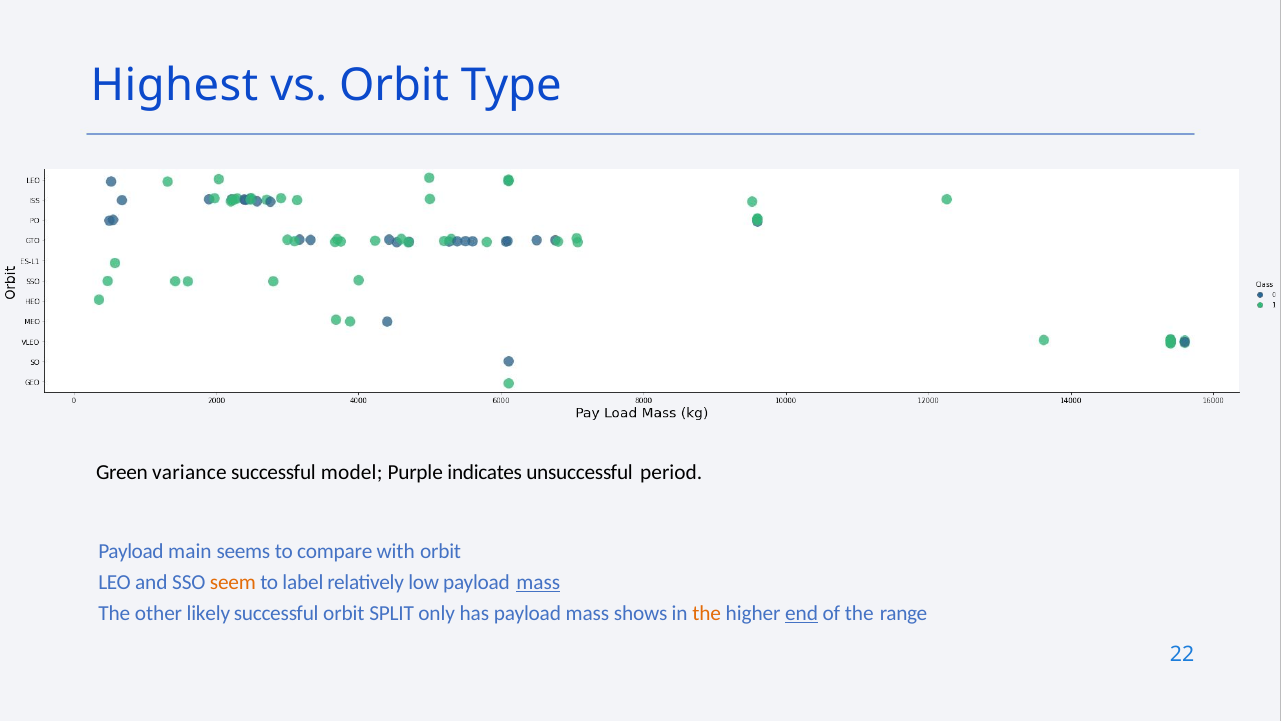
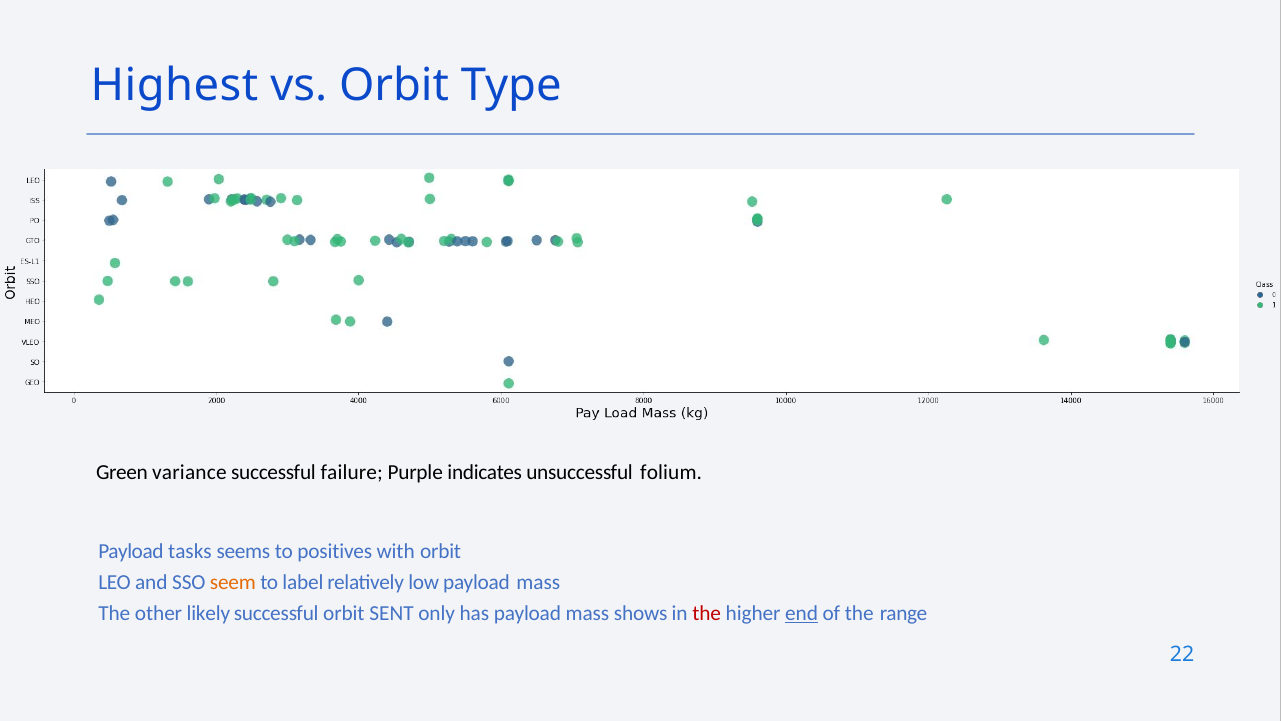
model: model -> failure (352, 472)
period: period -> folium (671, 472)
main: main -> tasks (190, 551)
compare: compare -> positives (335, 551)
mass underline: present -> none (538, 582)
SPLIT: SPLIT -> SENT (392, 613)
the colour: orange -> red (707, 613)
